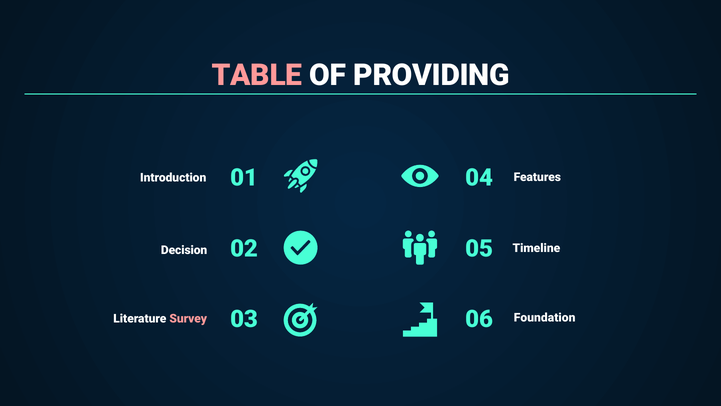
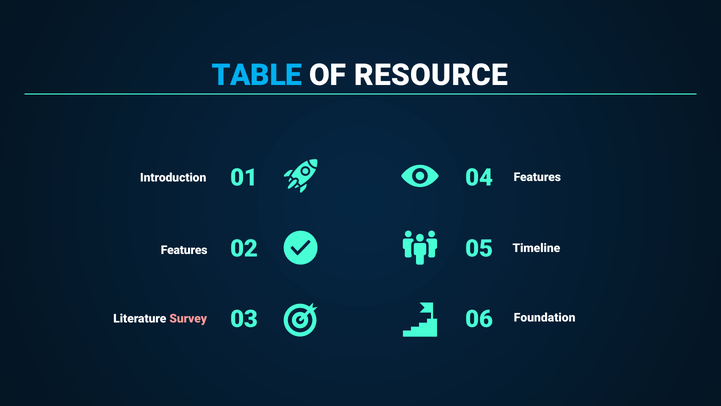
TABLE colour: pink -> light blue (257, 75)
PROVIDING: PROVIDING -> RESOURCE (431, 75)
Decision: Decision -> Features (184, 250)
